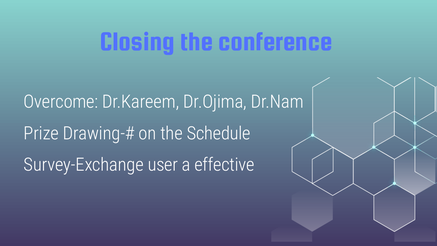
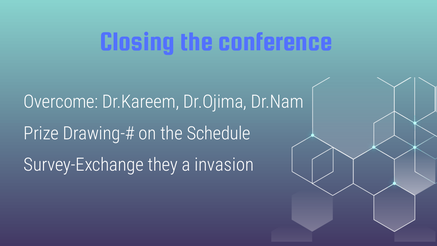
user: user -> they (163, 165)
effective: effective -> invasion (224, 165)
